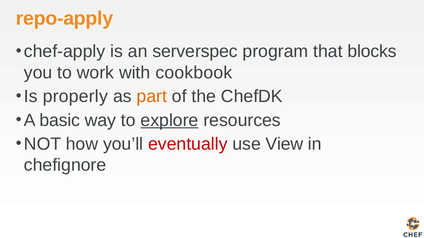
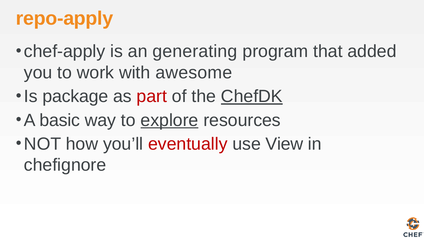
serverspec: serverspec -> generating (195, 52)
blocks: blocks -> added (372, 52)
cookbook: cookbook -> awesome (194, 73)
properly: properly -> package (75, 97)
part colour: orange -> red (152, 97)
ChefDK underline: none -> present (252, 97)
